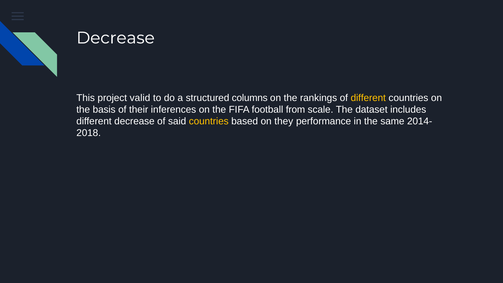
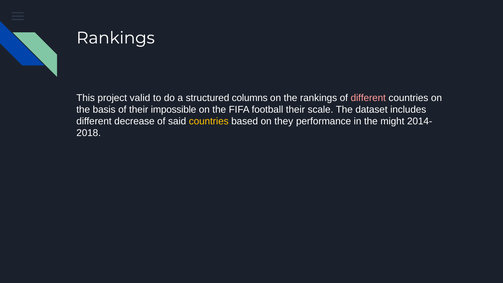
Decrease: Decrease -> Rankings (116, 38)
different colour: yellow -> pink (368, 98)
inferences: inferences -> impossible (174, 110)
football from: from -> their (295, 110)
same: same -> might (392, 121)
